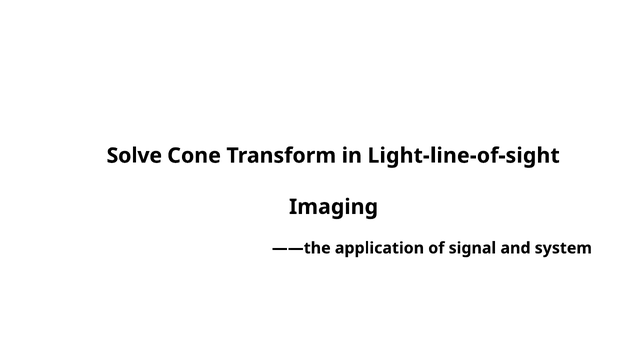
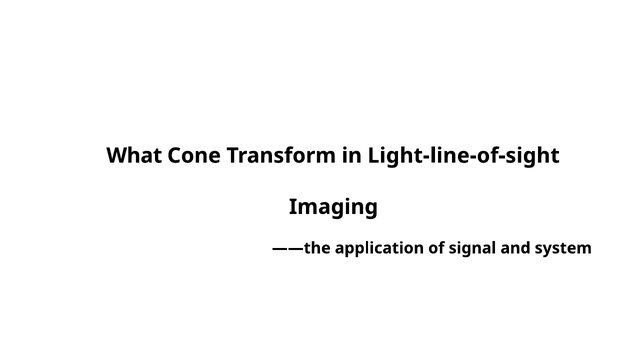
Solve: Solve -> What (134, 156)
